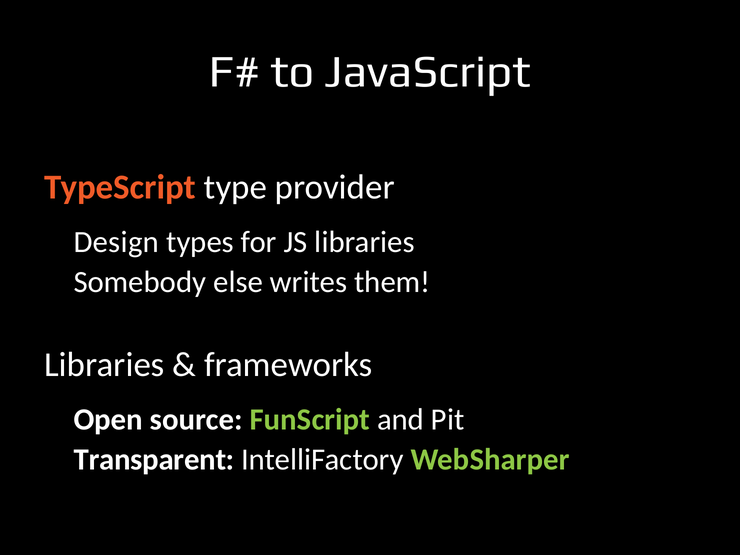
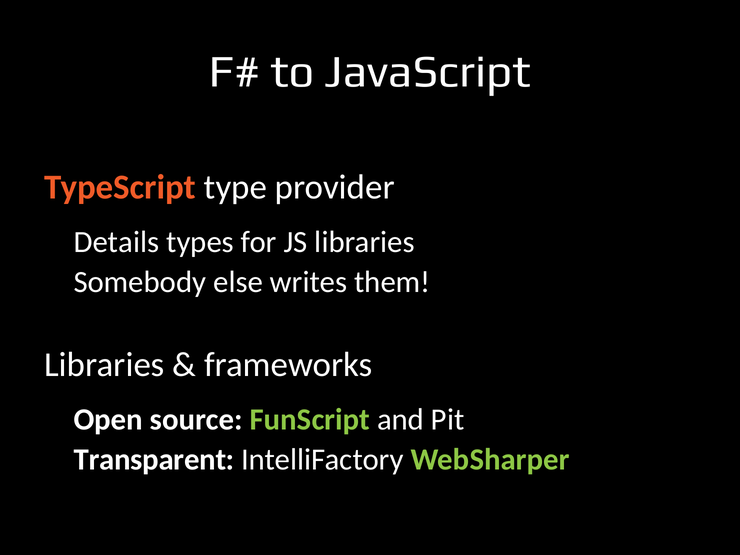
Design: Design -> Details (116, 242)
